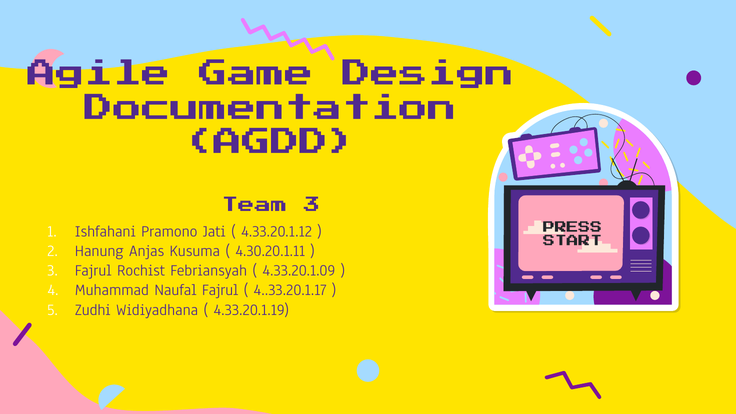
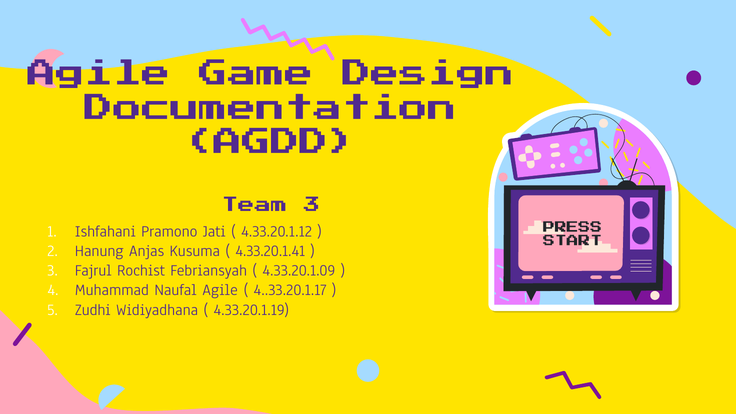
4.30.20.1.11: 4.30.20.1.11 -> 4.33.20.1.41 (270, 251)
Naufal Fajrul: Fajrul -> Agile (220, 290)
